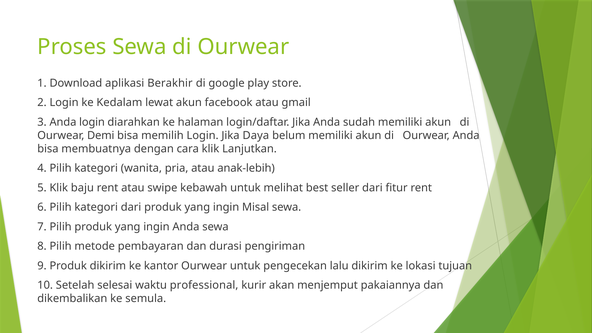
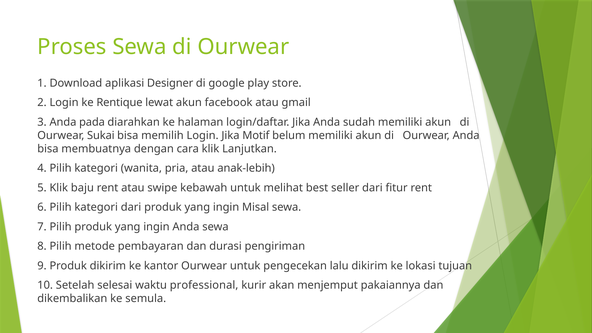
Berakhir: Berakhir -> Designer (170, 83)
Kedalam: Kedalam -> Rentique (119, 103)
Anda login: login -> pada (92, 122)
Demi: Demi -> Sukai (101, 135)
Daya: Daya -> Motif (256, 135)
